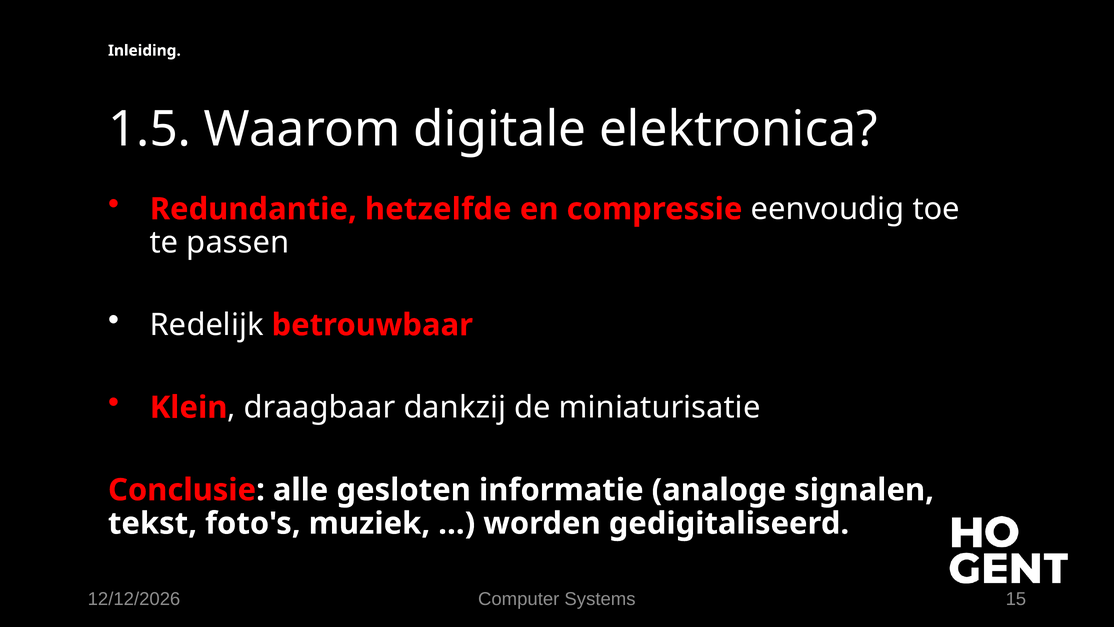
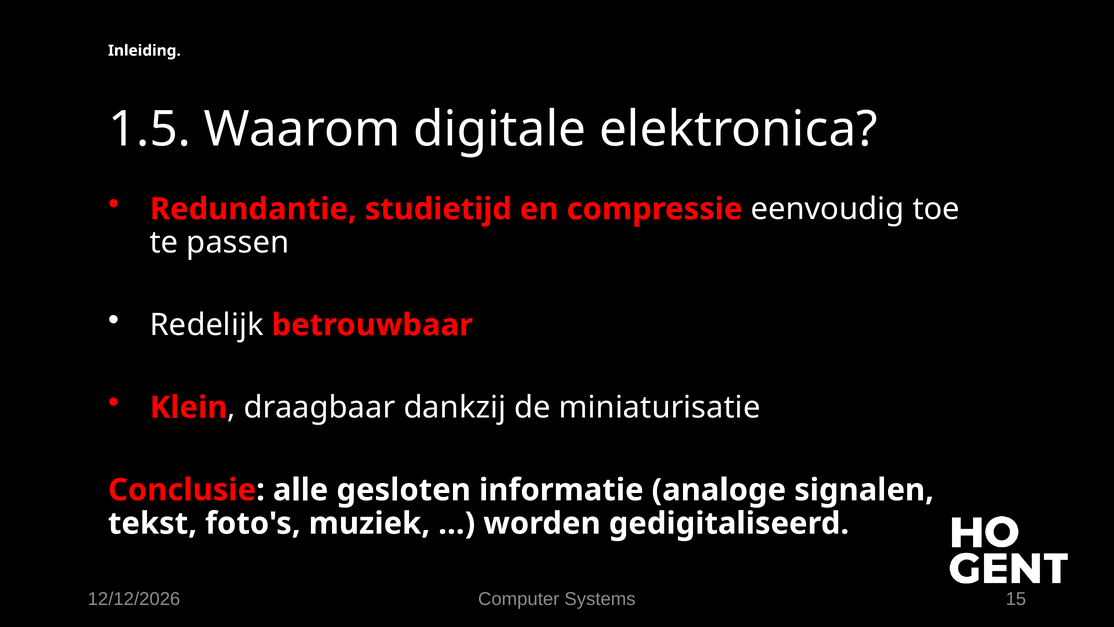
hetzelfde: hetzelfde -> studietijd (438, 209)
